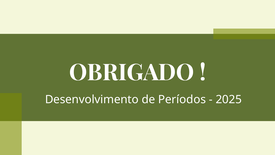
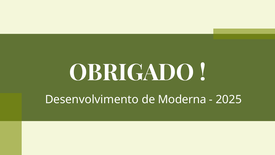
Períodos: Períodos -> Moderna (182, 99)
